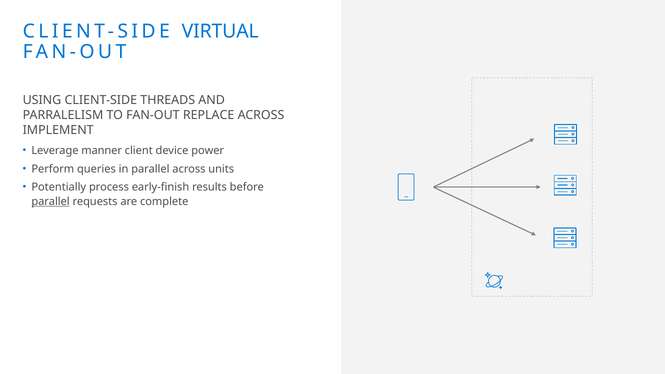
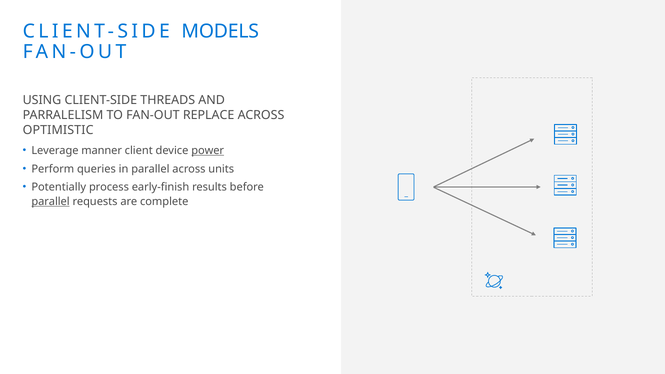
VIRTUAL: VIRTUAL -> MODELS (220, 31)
IMPLEMENT: IMPLEMENT -> OPTIMISTIC (58, 130)
power underline: none -> present (208, 151)
